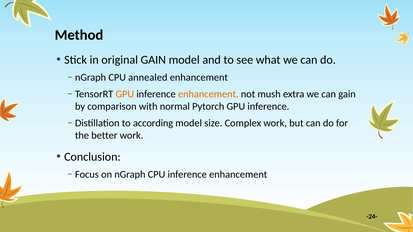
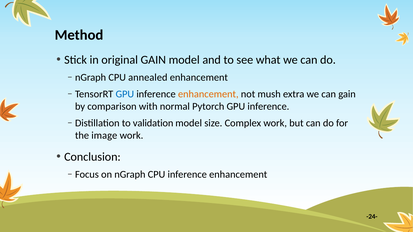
GPU colour: orange -> blue (125, 94)
according: according -> validation (153, 123)
better: better -> image (104, 136)
